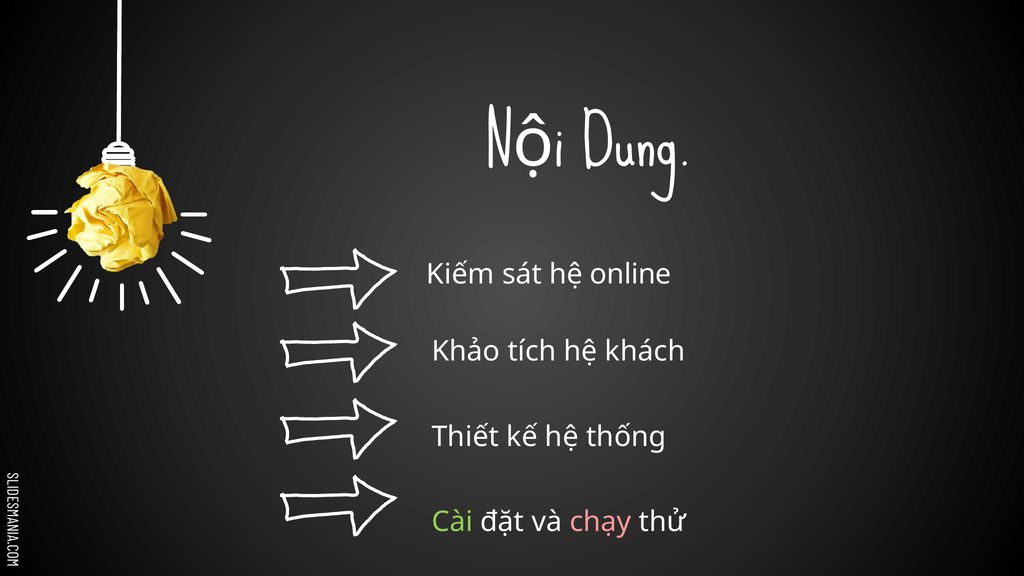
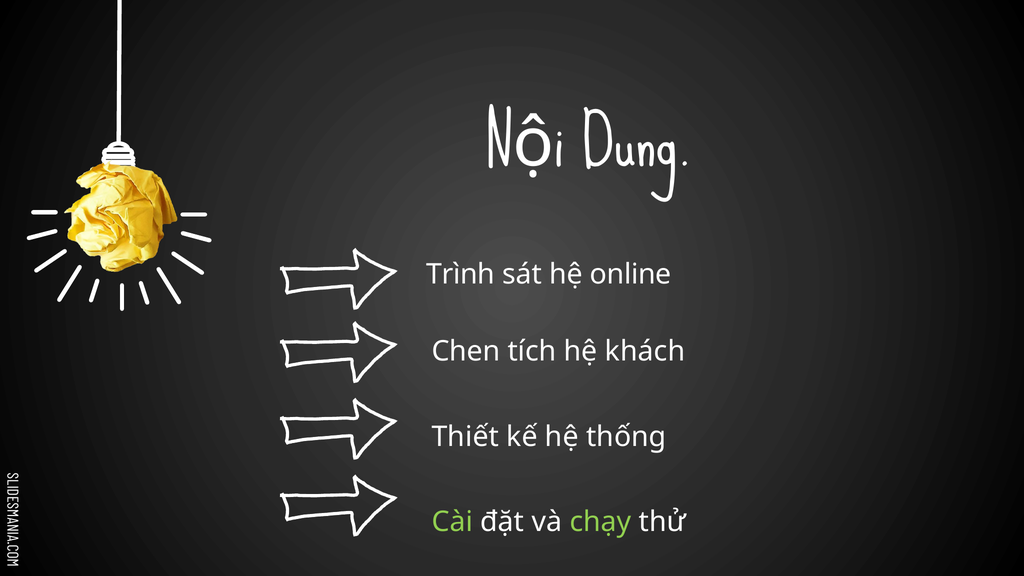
Kiếm: Kiếm -> Trình (461, 275)
Khảo: Khảo -> Chen (466, 351)
chạy colour: pink -> light green (600, 522)
